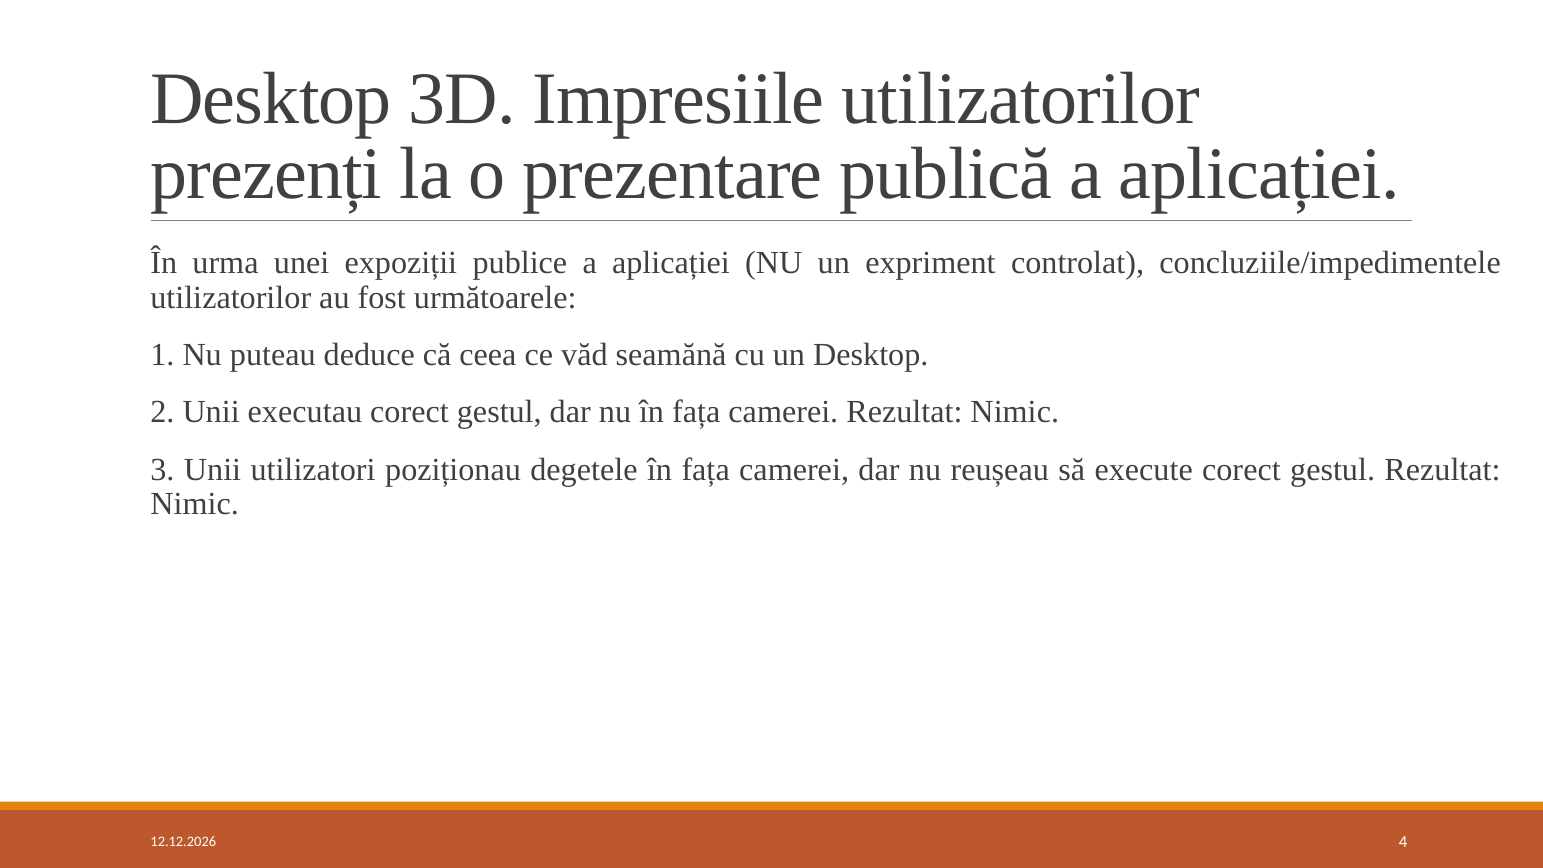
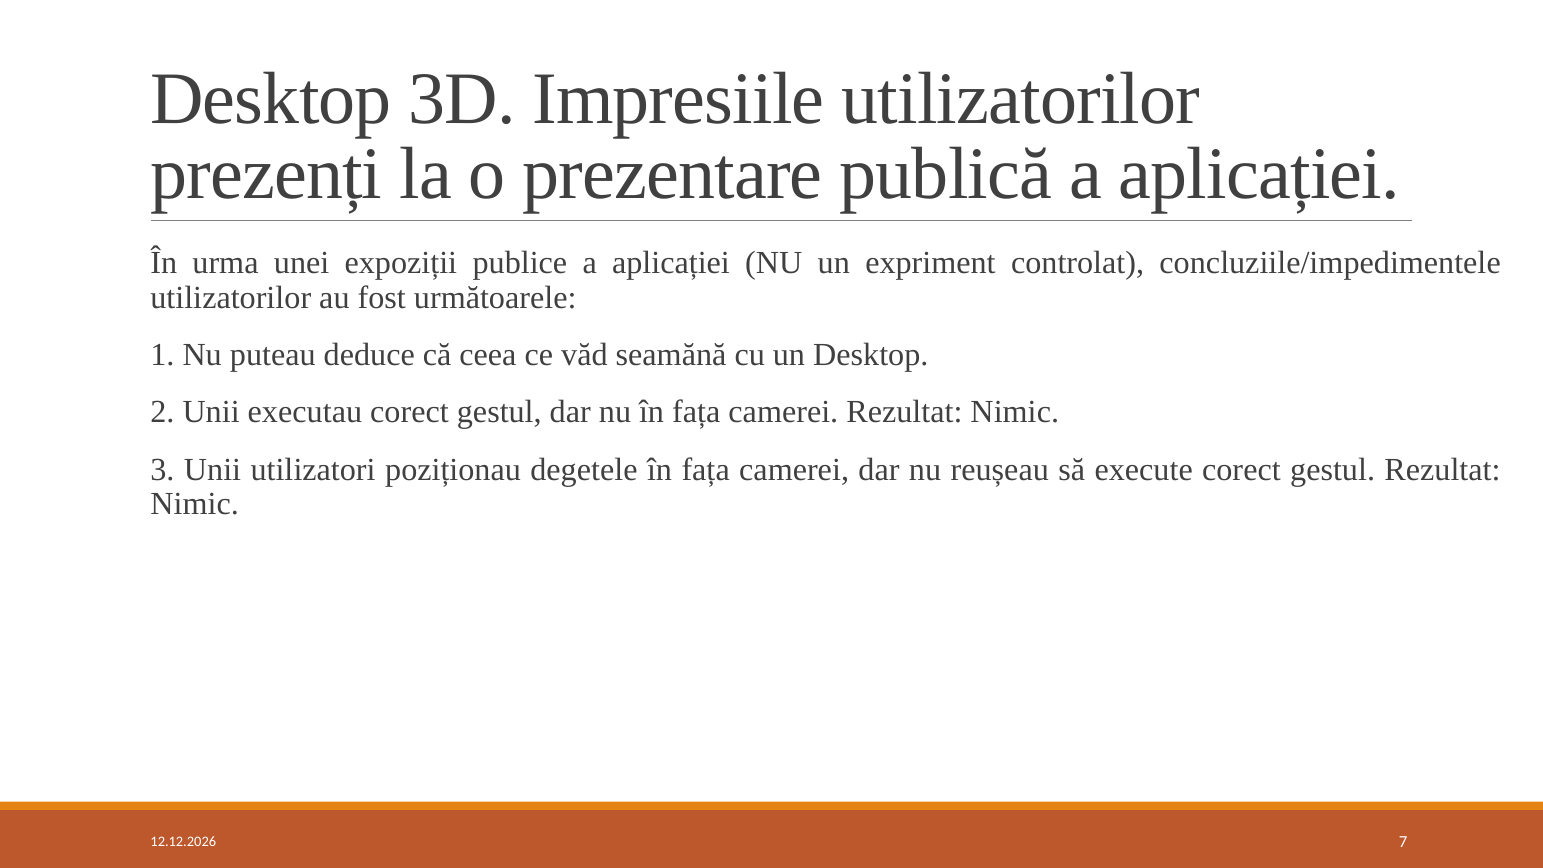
4: 4 -> 7 (1403, 842)
